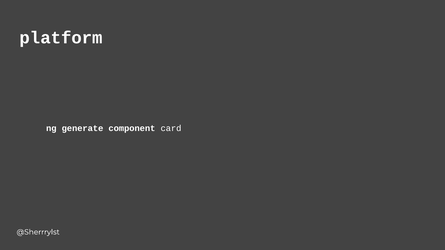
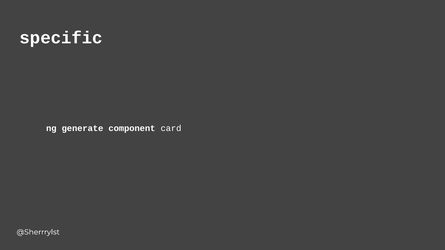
platform: platform -> specific (61, 38)
